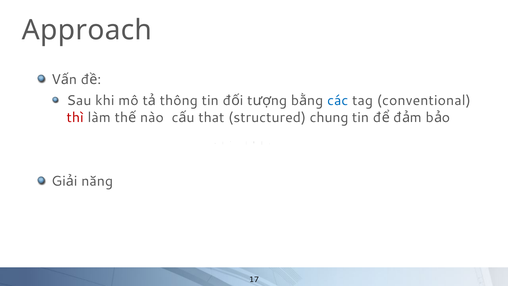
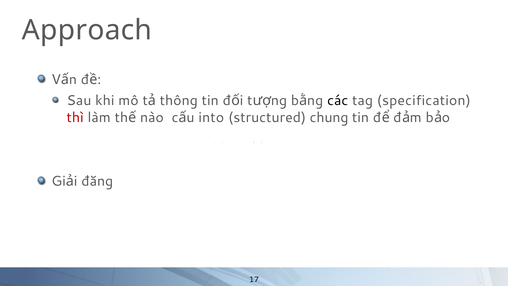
các colour: blue -> black (338, 101)
conventional: conventional -> specification (424, 101)
that: that -> into (211, 117)
năng: năng -> đăng (97, 181)
